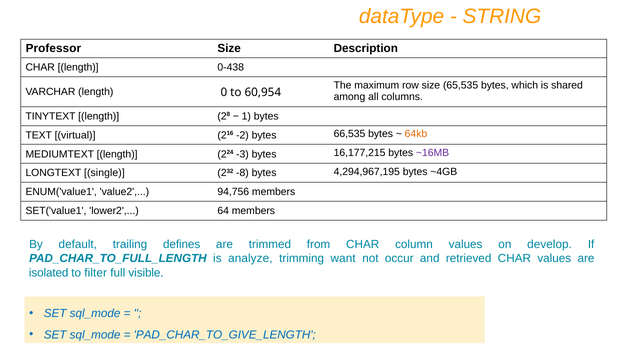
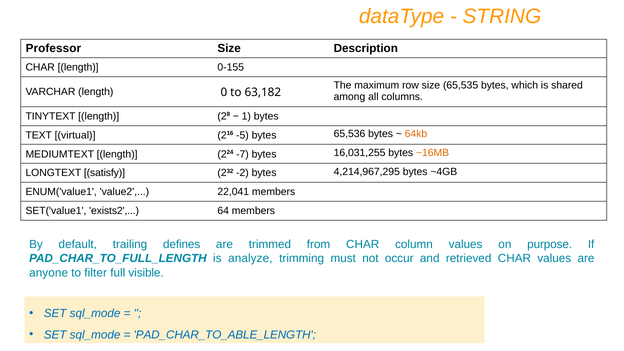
0-438: 0-438 -> 0-155 (231, 68)
60,954: 60,954 -> 63,182 (263, 92)
-2: -2 -> -5 (242, 135)
66,535: 66,535 -> 65,536 (349, 134)
-3: -3 -> -7 (242, 154)
16,177,215: 16,177,215 -> 16,031,255 (360, 153)
~16MB colour: purple -> orange (433, 153)
single: single -> satisfy (105, 173)
-8: -8 -> -2 (242, 173)
4,294,967,195: 4,294,967,195 -> 4,214,967,295 (367, 172)
94,756: 94,756 -> 22,041 (233, 192)
lower2: lower2 -> exists2 (114, 211)
develop: develop -> purpose (550, 245)
want: want -> must (343, 259)
isolated: isolated -> anyone (49, 273)
PAD_CHAR_TO_GIVE_LENGTH: PAD_CHAR_TO_GIVE_LENGTH -> PAD_CHAR_TO_ABLE_LENGTH (225, 335)
